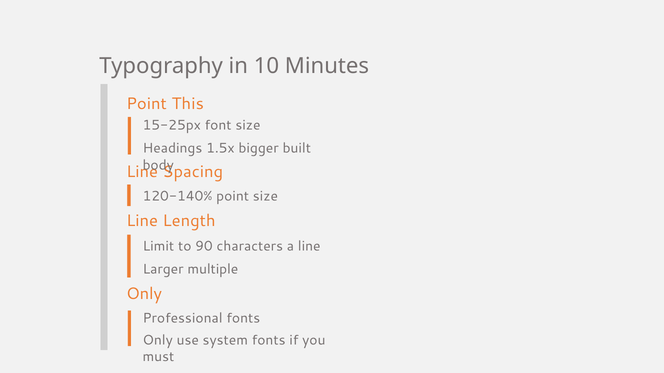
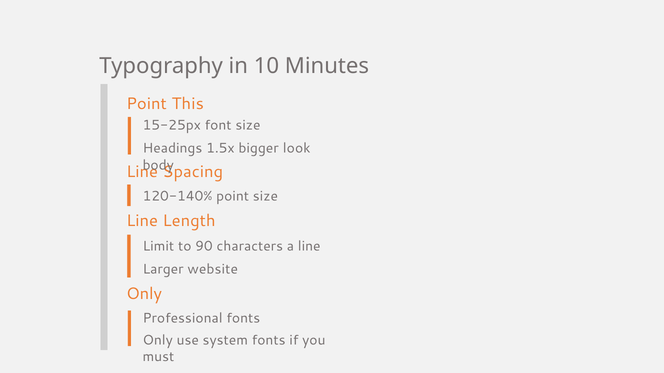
built: built -> look (297, 149)
multiple: multiple -> website (213, 269)
